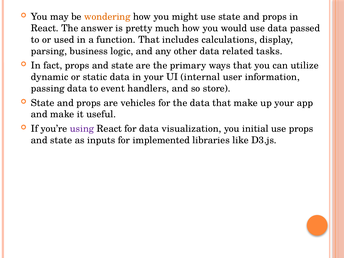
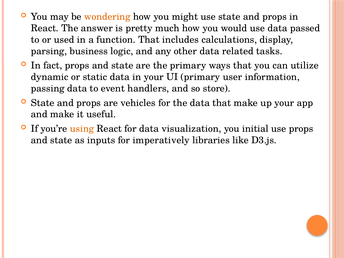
UI internal: internal -> primary (200, 77)
using colour: purple -> orange (82, 129)
implemented: implemented -> imperatively (161, 140)
